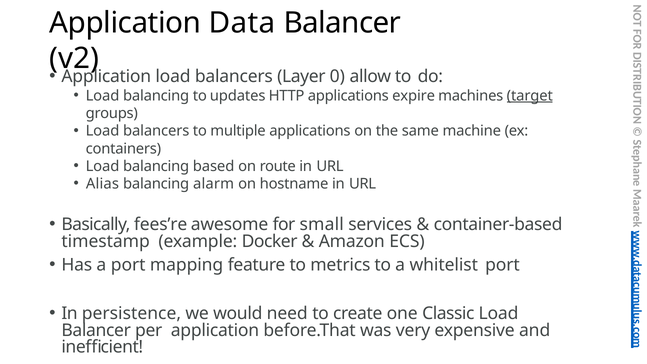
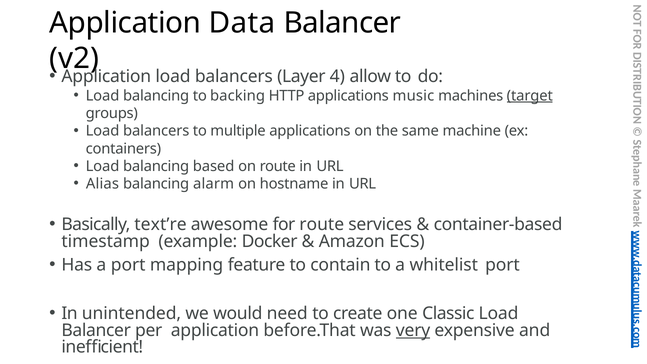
0: 0 -> 4 (337, 77)
updates: updates -> backing (238, 96)
expire: expire -> music (413, 96)
fees’re: fees’re -> text’re (161, 224)
for small: small -> route (322, 224)
metrics: metrics -> contain (340, 265)
persistence: persistence -> unintended (131, 314)
very underline: none -> present (413, 330)
